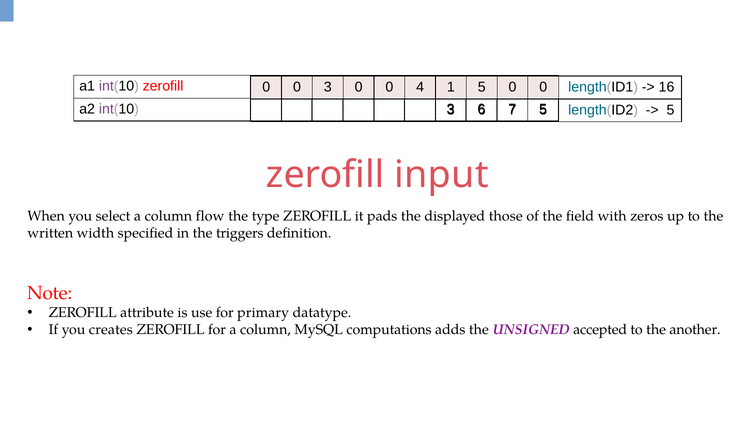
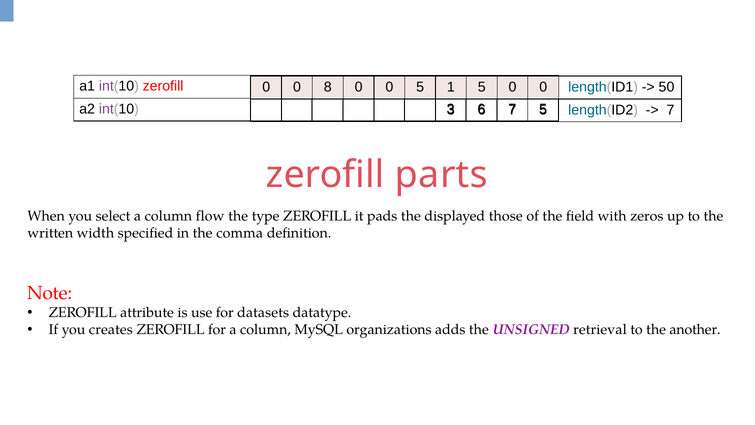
0 3: 3 -> 8 (328, 87)
0 4: 4 -> 5 (420, 87)
16: 16 -> 50 (667, 87)
5: 5 -> 7 (670, 110)
input: input -> parts (441, 175)
triggers: triggers -> comma (240, 233)
primary: primary -> datasets (263, 312)
computations: computations -> organizations (389, 329)
accepted: accepted -> retrieval (600, 329)
